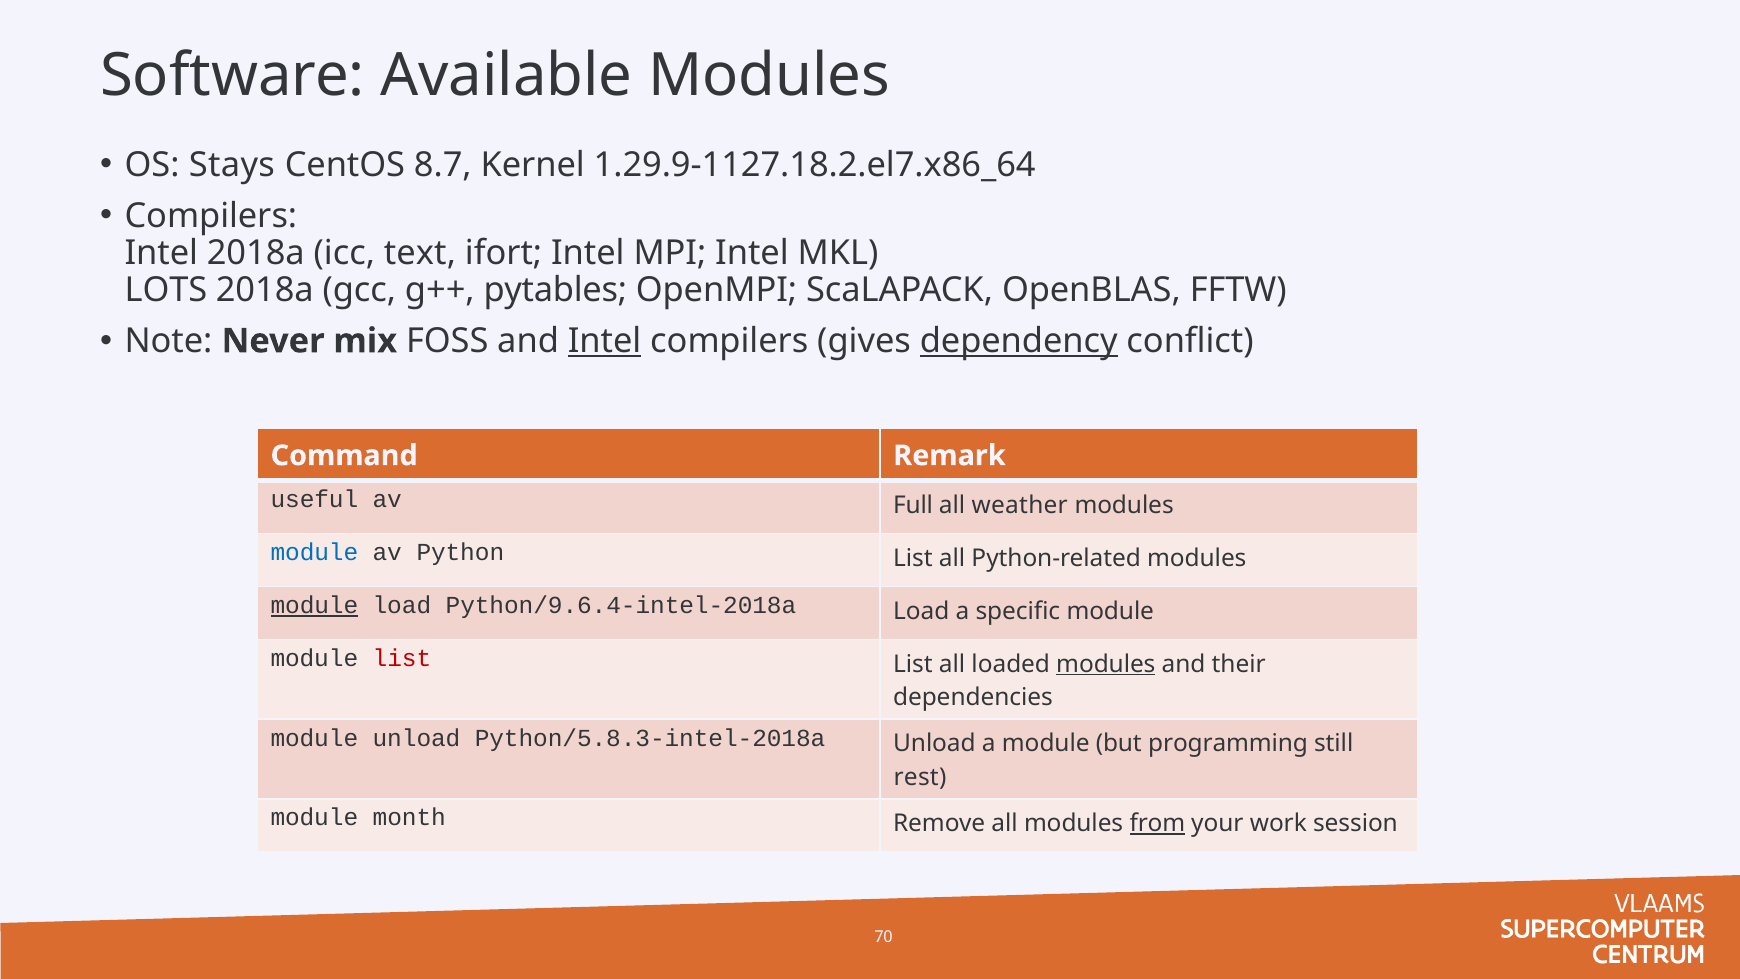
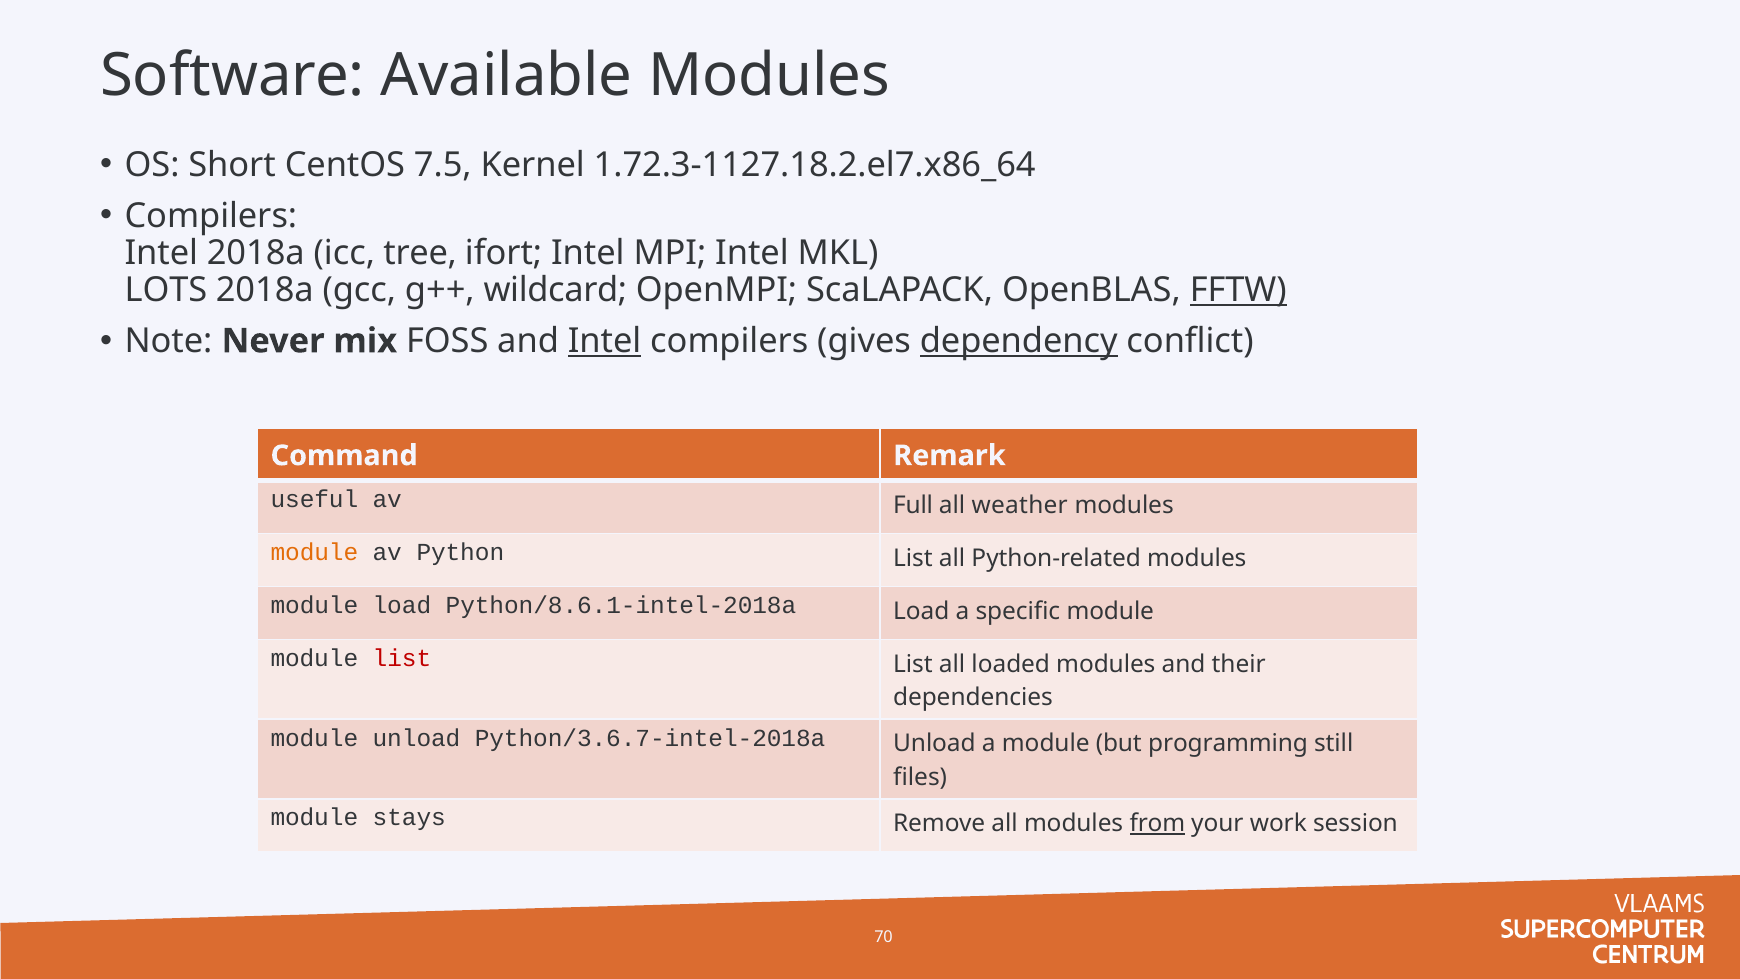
Stays: Stays -> Short (232, 165)
8.7: 8.7 -> 7.5 (443, 165)
1.29.9-1127.18.2.el7.x86_64: 1.29.9-1127.18.2.el7.x86_64 -> 1.72.3-1127.18.2.el7.x86_64 (815, 165)
text: text -> tree (420, 253)
pytables: pytables -> wildcard (555, 290)
FFTW underline: none -> present (1238, 290)
module colour: blue -> orange (314, 552)
module underline: present -> none (314, 605)
Python/9.6.4-intel-2018a: Python/9.6.4-intel-2018a -> Python/8.6.1-intel-2018a (621, 605)
modules underline: present -> none (1106, 664)
Python/5.8.3-intel-2018a: Python/5.8.3-intel-2018a -> Python/3.6.7-intel-2018a (650, 738)
rest: rest -> files (920, 777)
month: month -> stays (409, 817)
